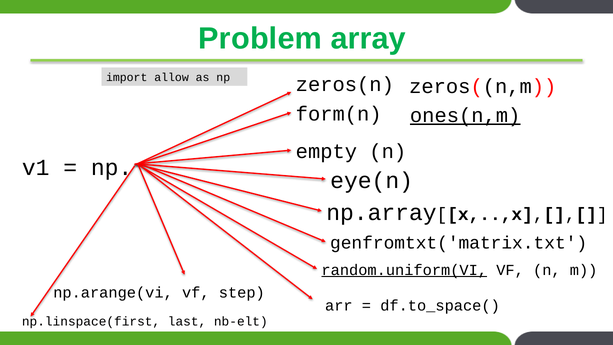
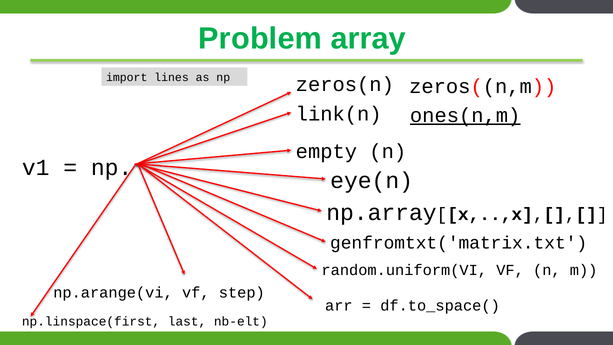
allow: allow -> lines (172, 77)
form(n: form(n -> link(n (339, 114)
random.uniform(VI underline: present -> none (404, 270)
